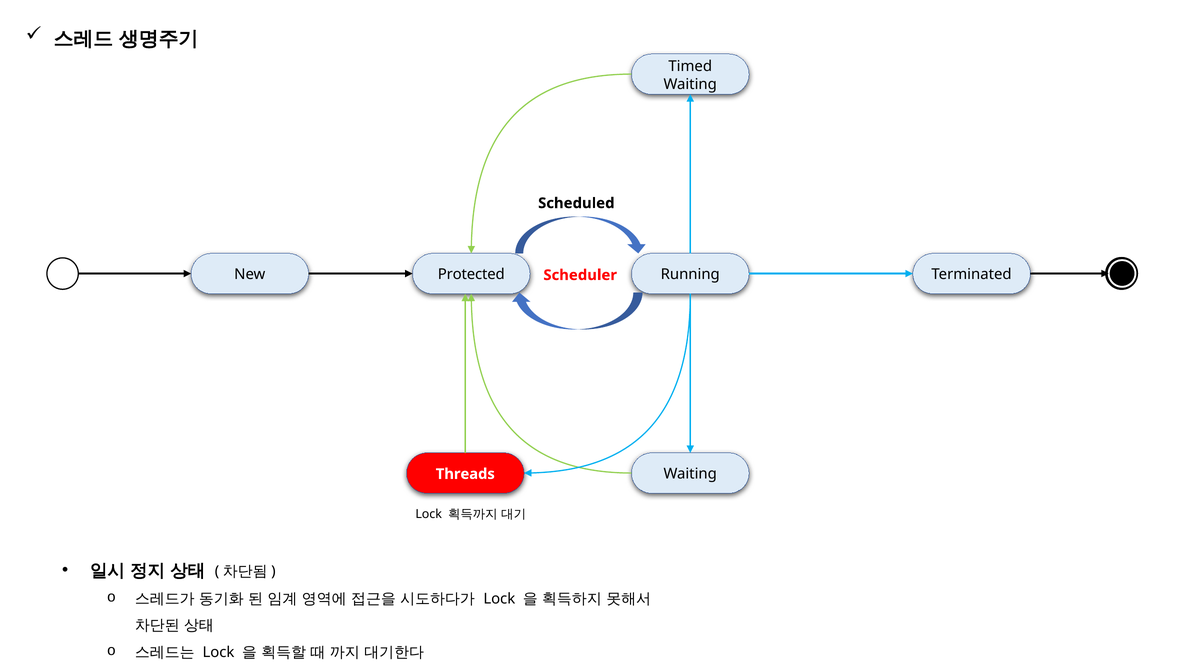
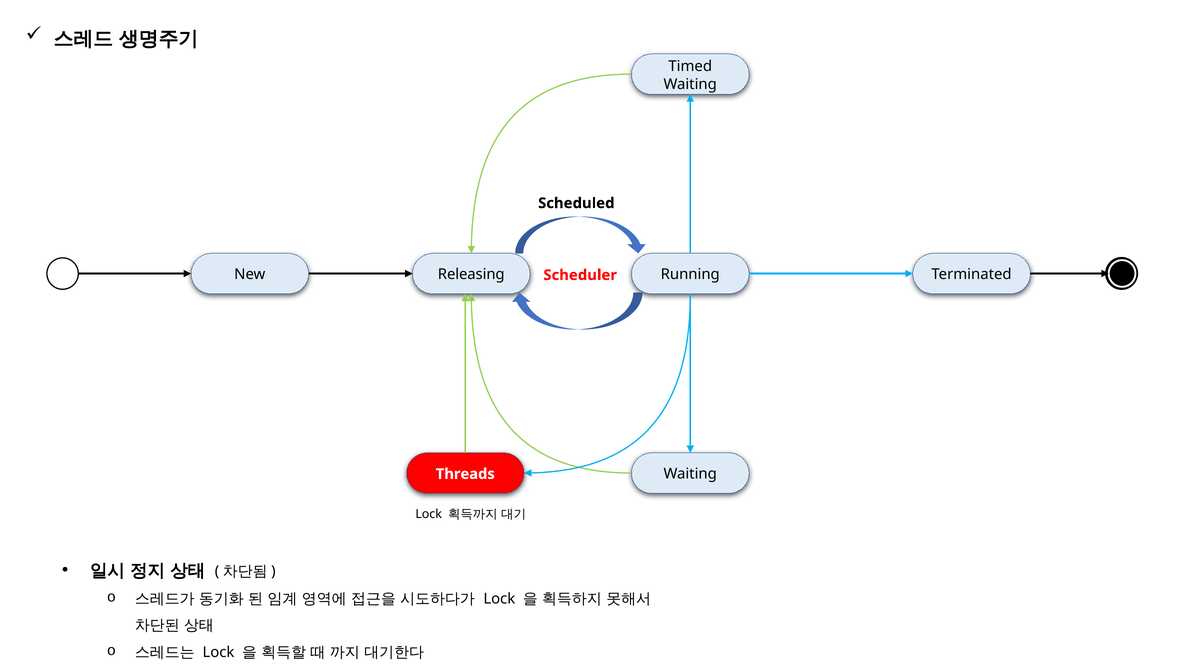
Protected: Protected -> Releasing (471, 275)
